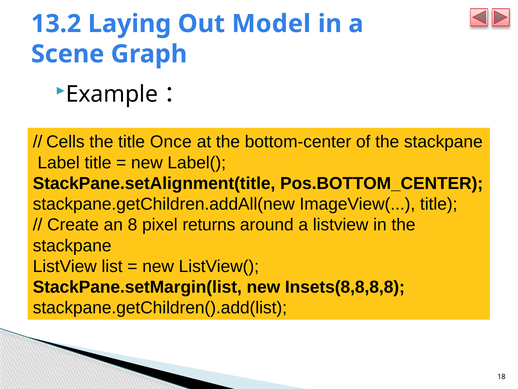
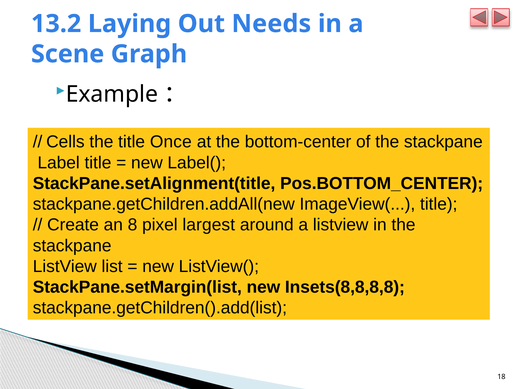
Model: Model -> Needs (271, 24)
returns: returns -> largest (209, 225)
